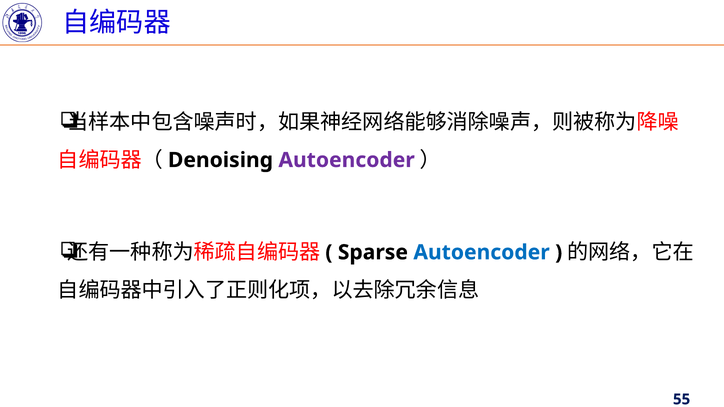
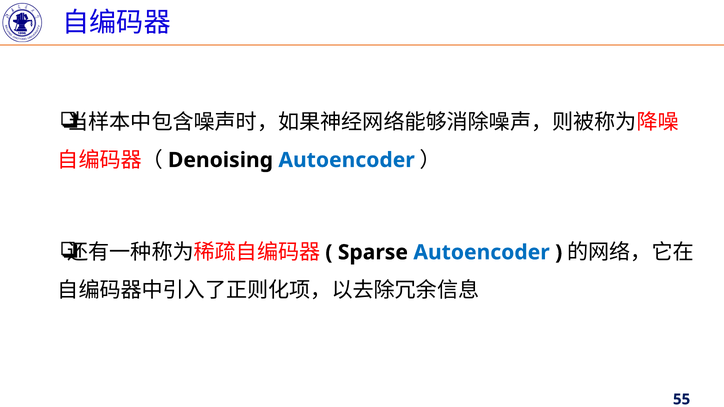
Autoencoder colour: purple -> blue (347, 160)
